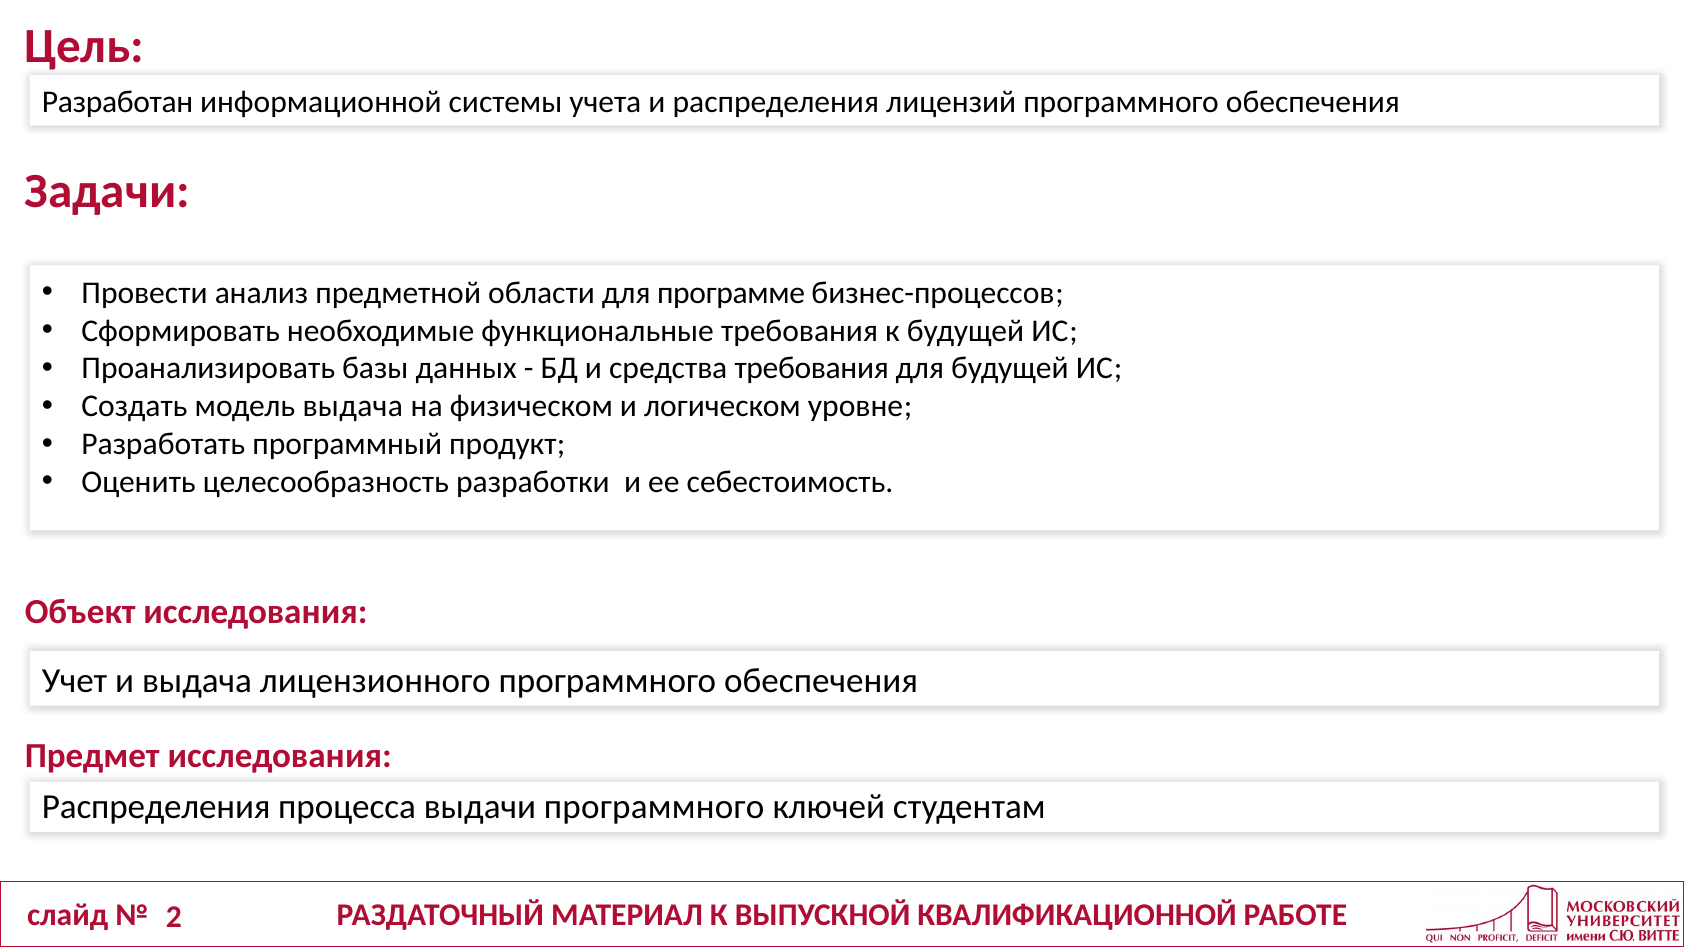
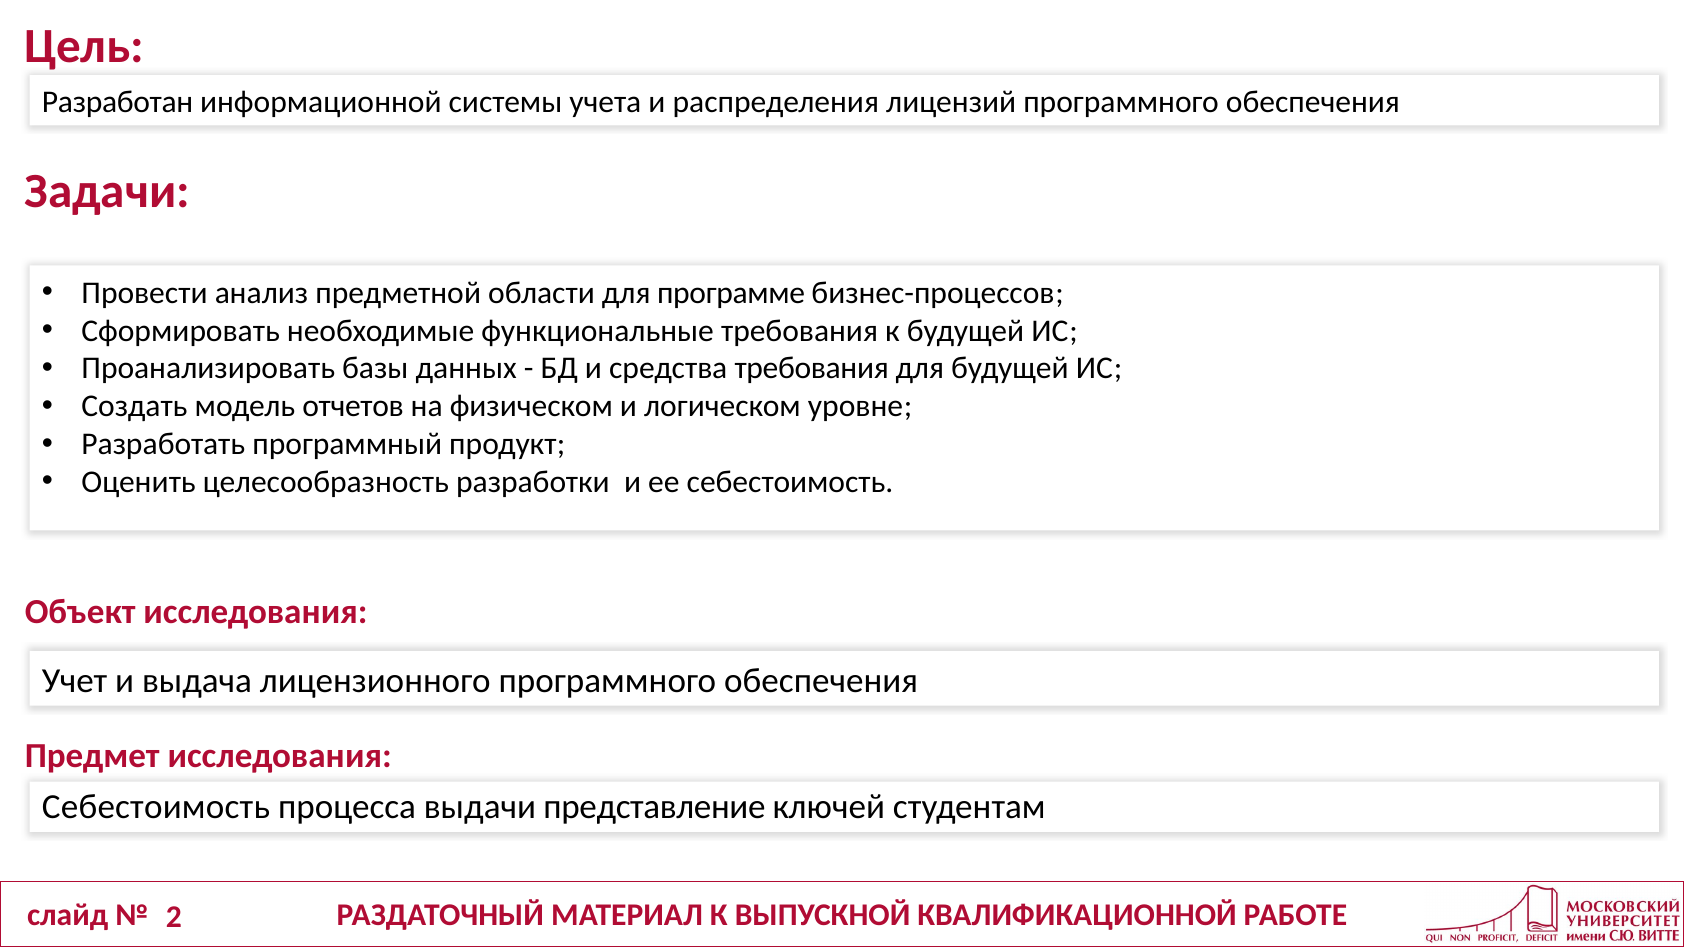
модель выдача: выдача -> отчетов (353, 407)
Распределения: Распределения -> Себестоимость (156, 807)
выдачи программного: программного -> представление (654, 807)
